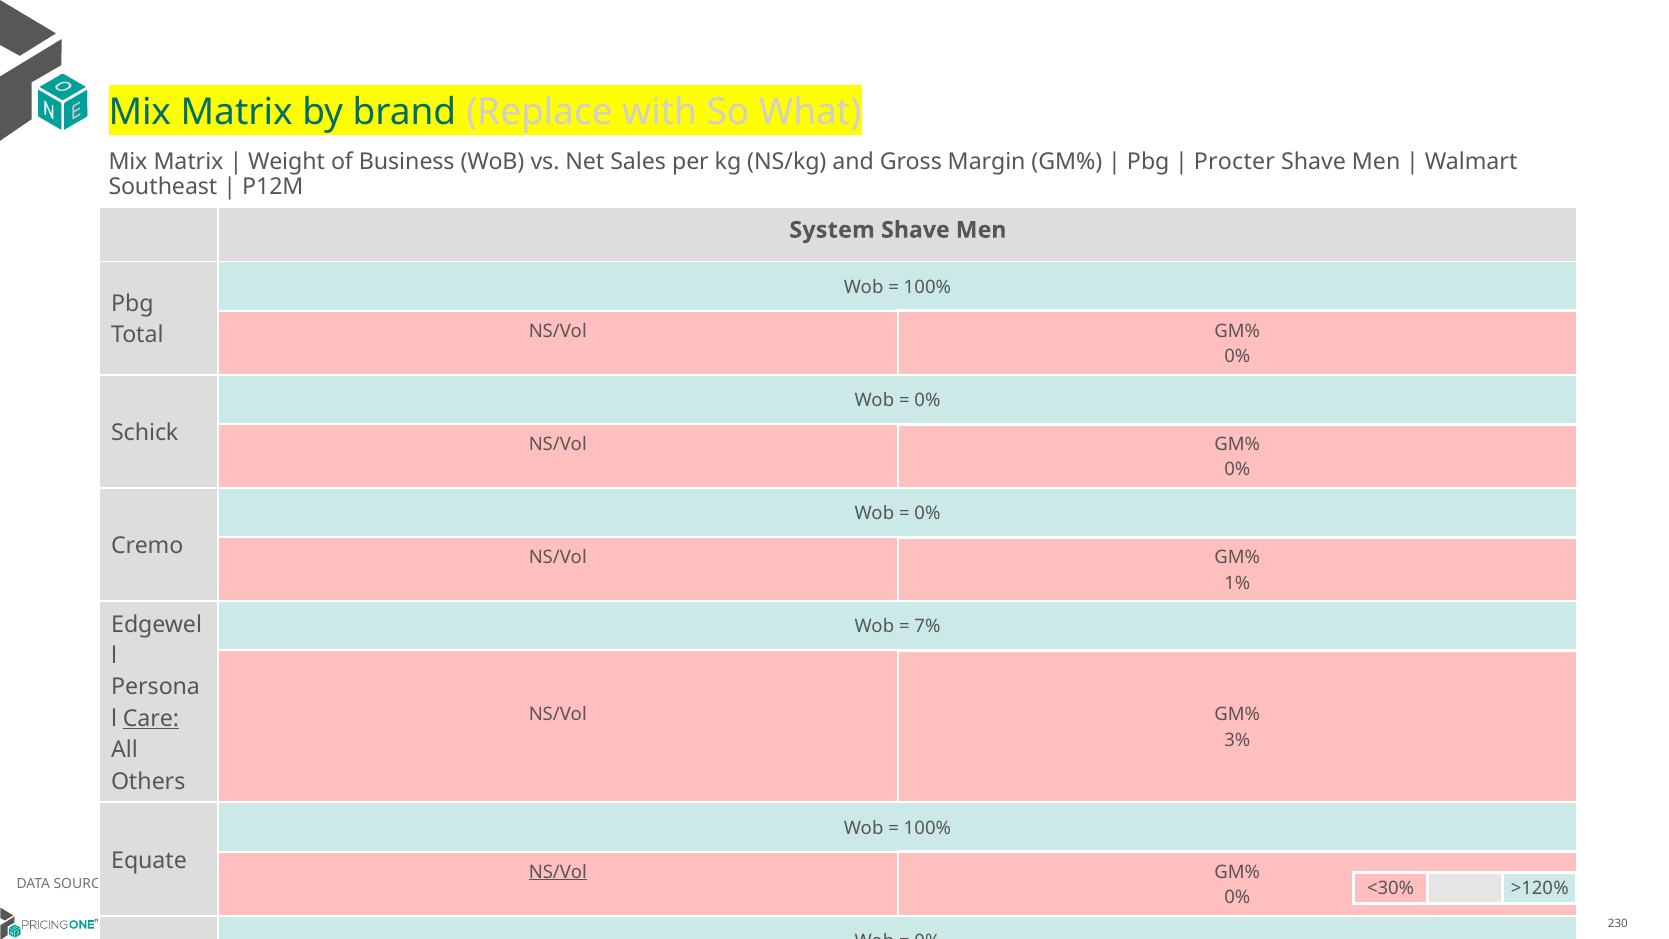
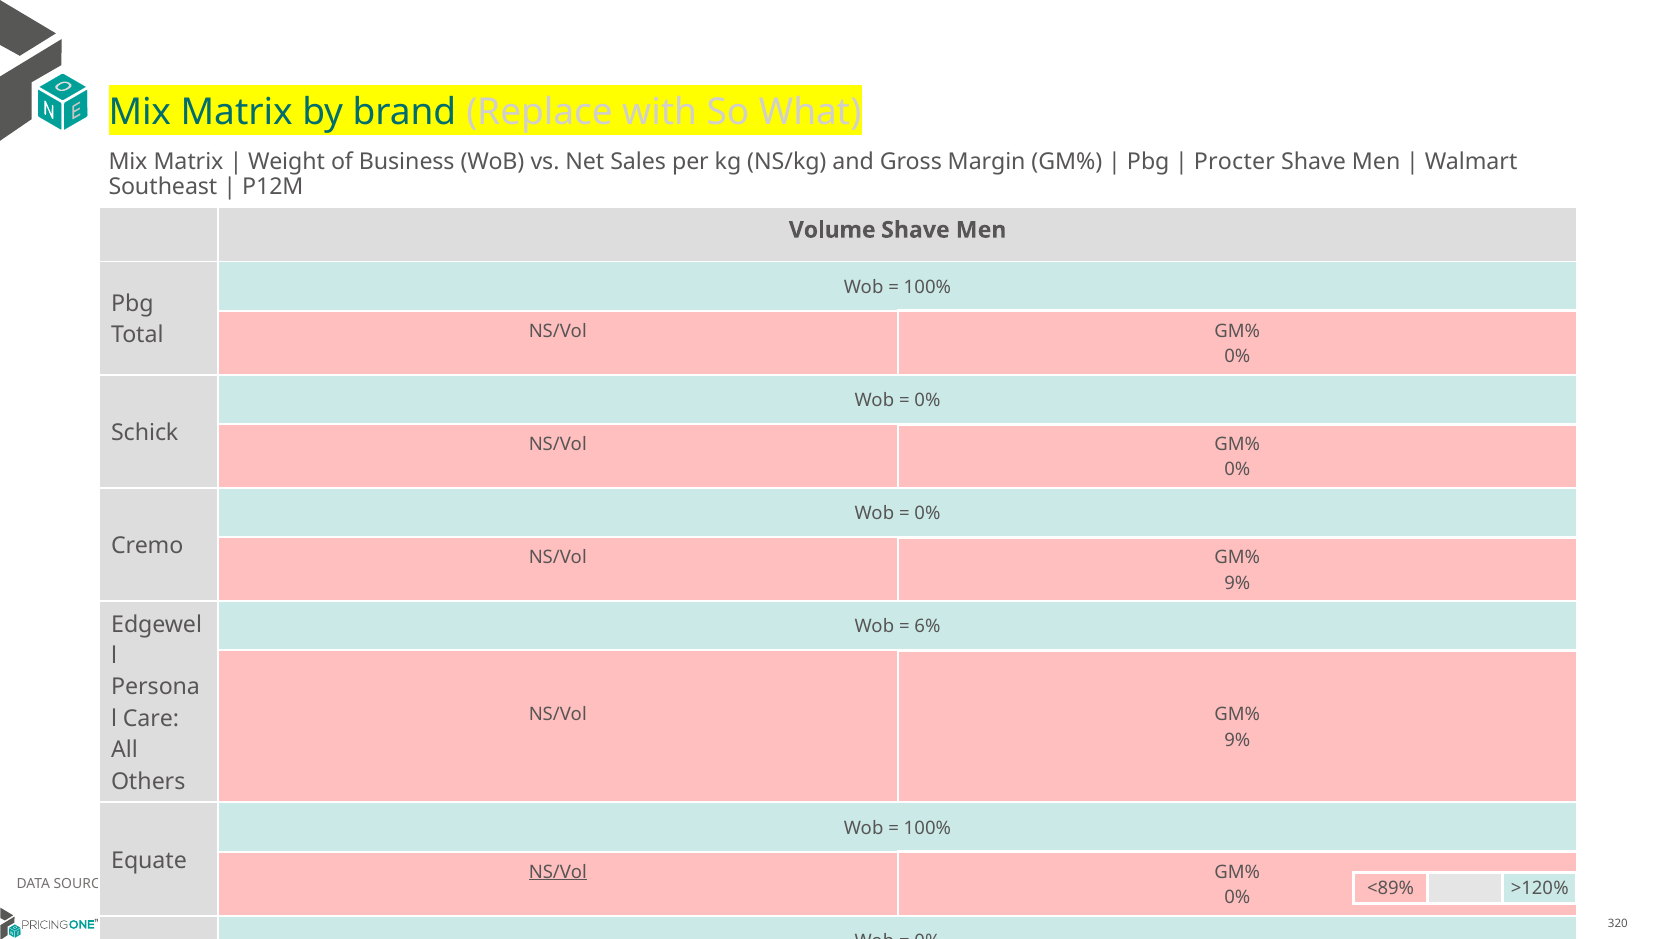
System: System -> Volume (832, 230)
1%: 1% -> 9% (1237, 583)
7%: 7% -> 6% (927, 627)
Care underline: present -> none (151, 719)
3%: 3% -> 9% (1237, 740)
<30%: <30% -> <89% (1391, 888)
230: 230 -> 320 (1618, 923)
